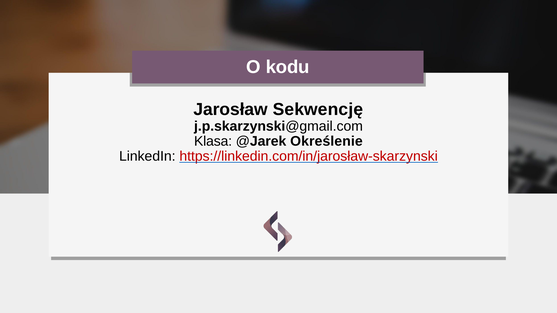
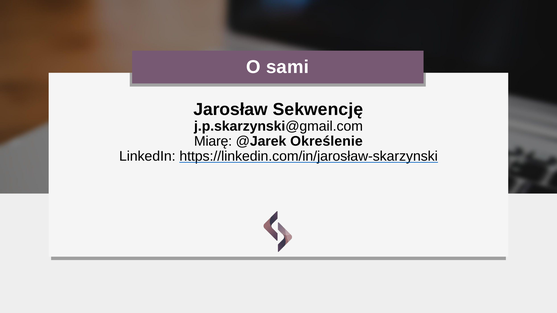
kodu: kodu -> sami (287, 67)
Klasa: Klasa -> Miarę (213, 141)
https://linkedin.com/in/jarosław-skarzynski colour: red -> black (309, 156)
